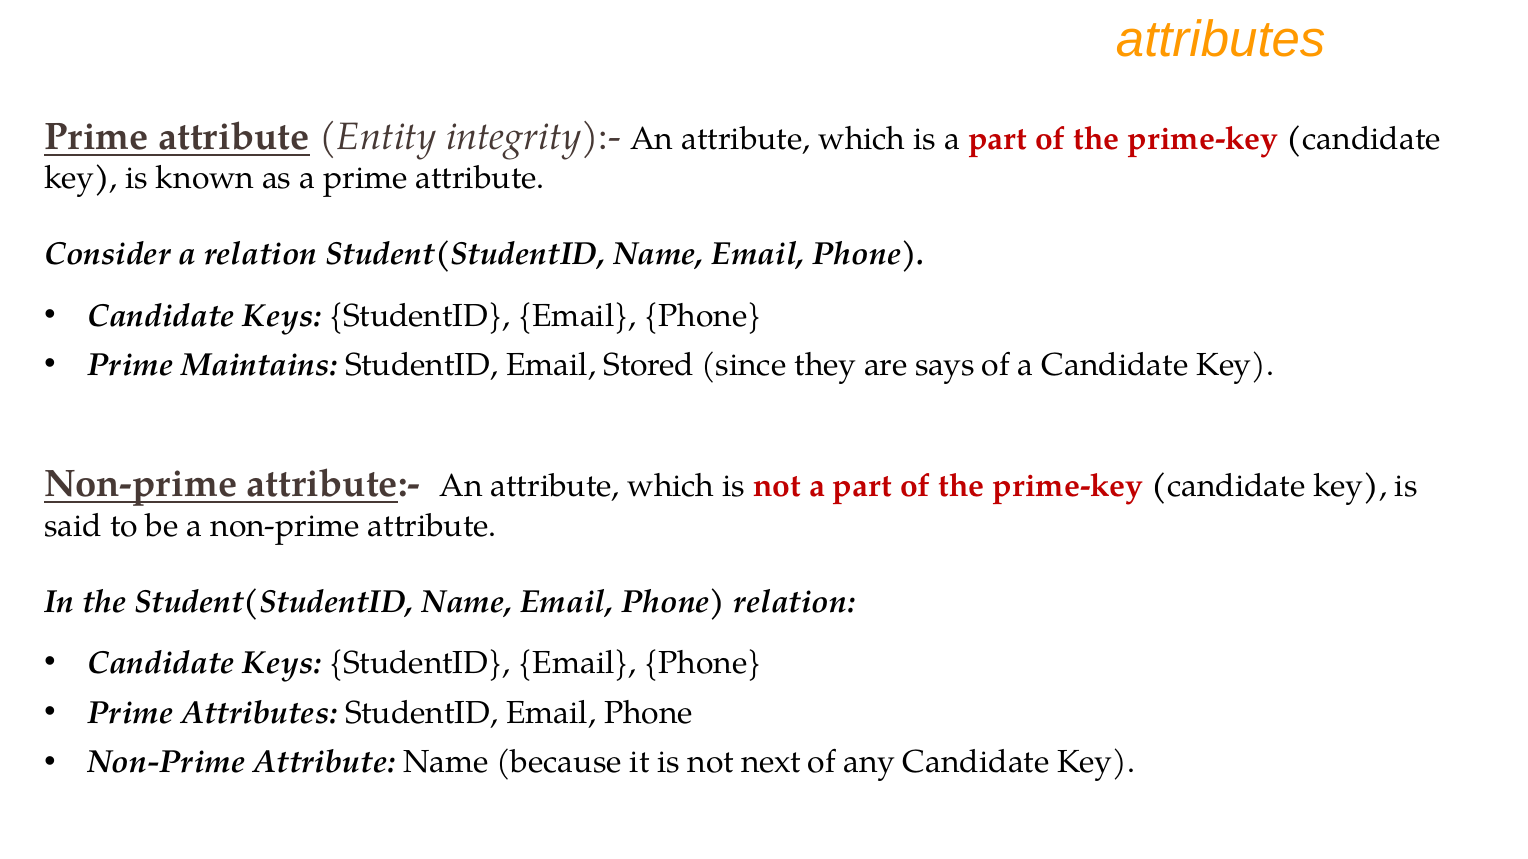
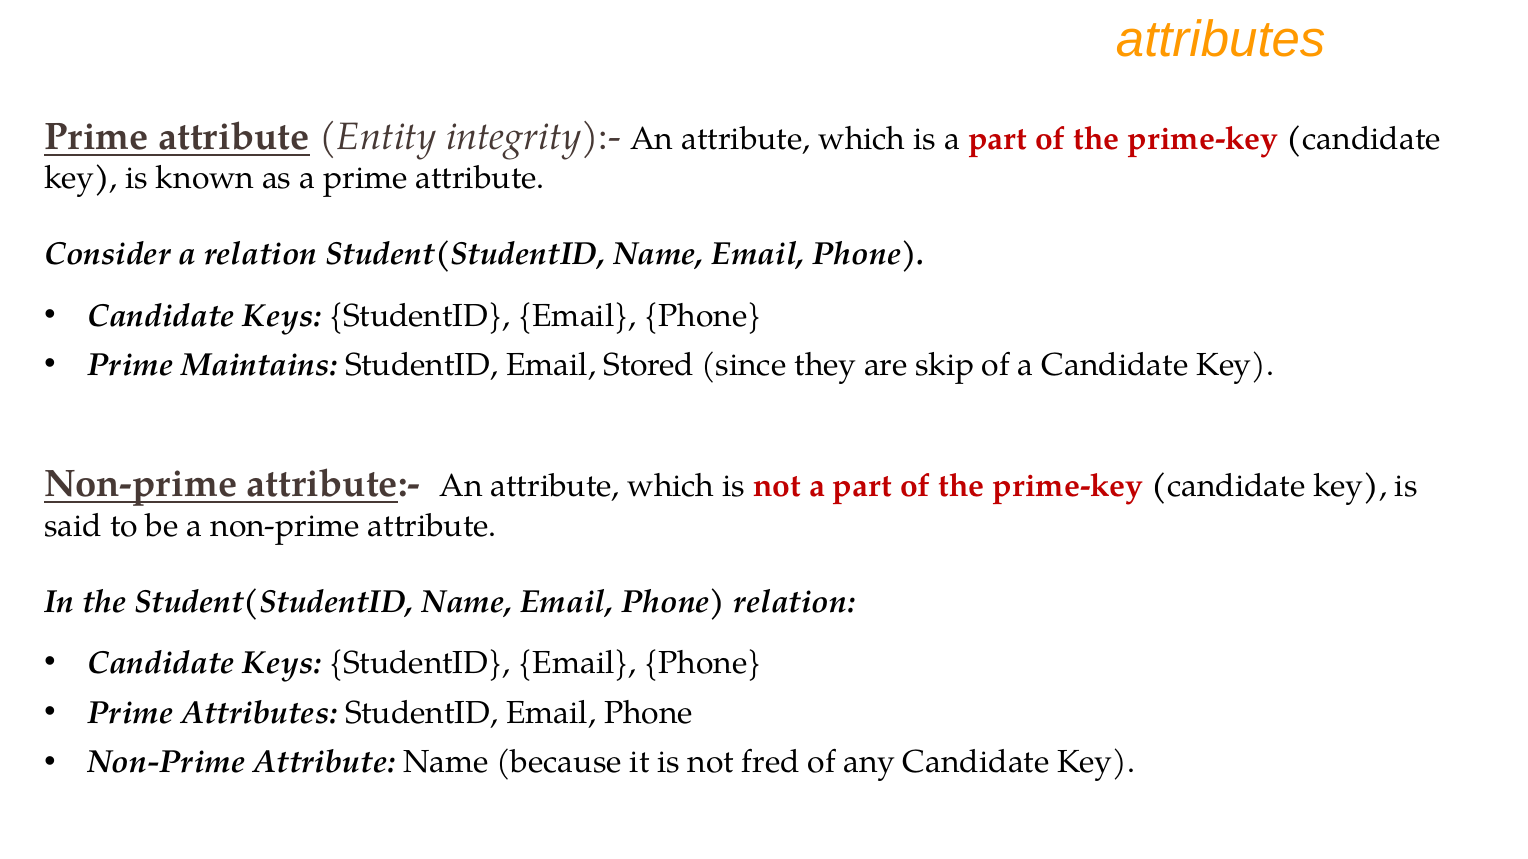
says: says -> skip (945, 365)
next: next -> fred (771, 763)
